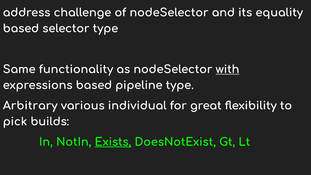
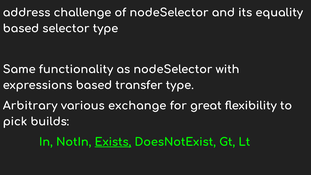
with underline: present -> none (227, 69)
pipeline: pipeline -> transfer (139, 85)
individual: individual -> exchange (137, 106)
